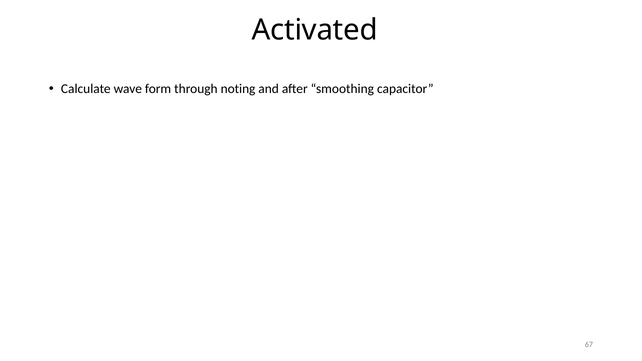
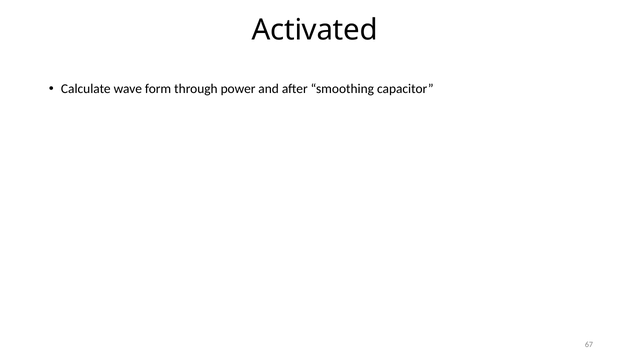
noting: noting -> power (238, 89)
